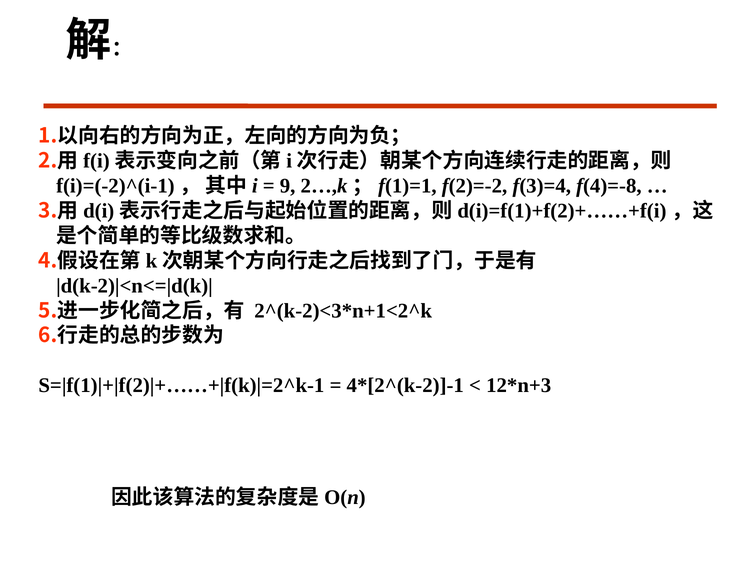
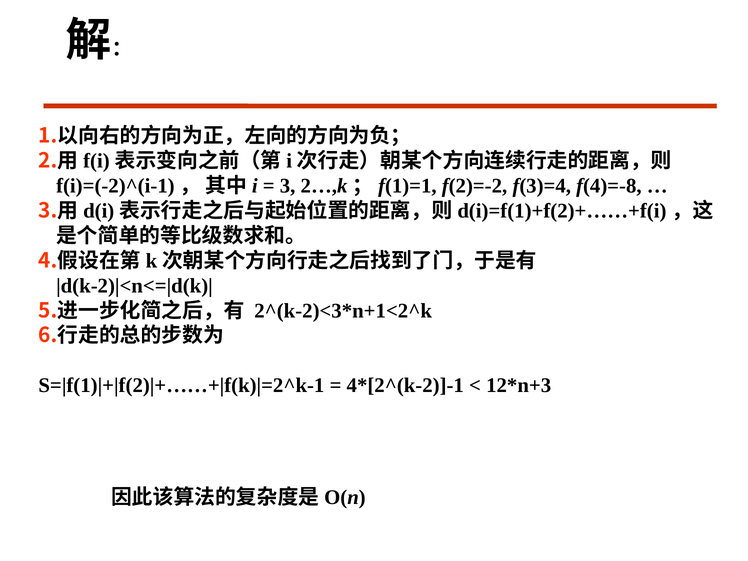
9: 9 -> 3 (288, 186)
